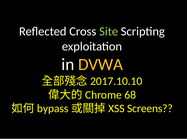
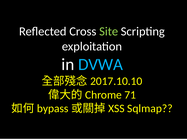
DVWA colour: yellow -> light blue (100, 65)
68: 68 -> 71 (130, 95)
Screens: Screens -> Sqlmap (150, 109)
